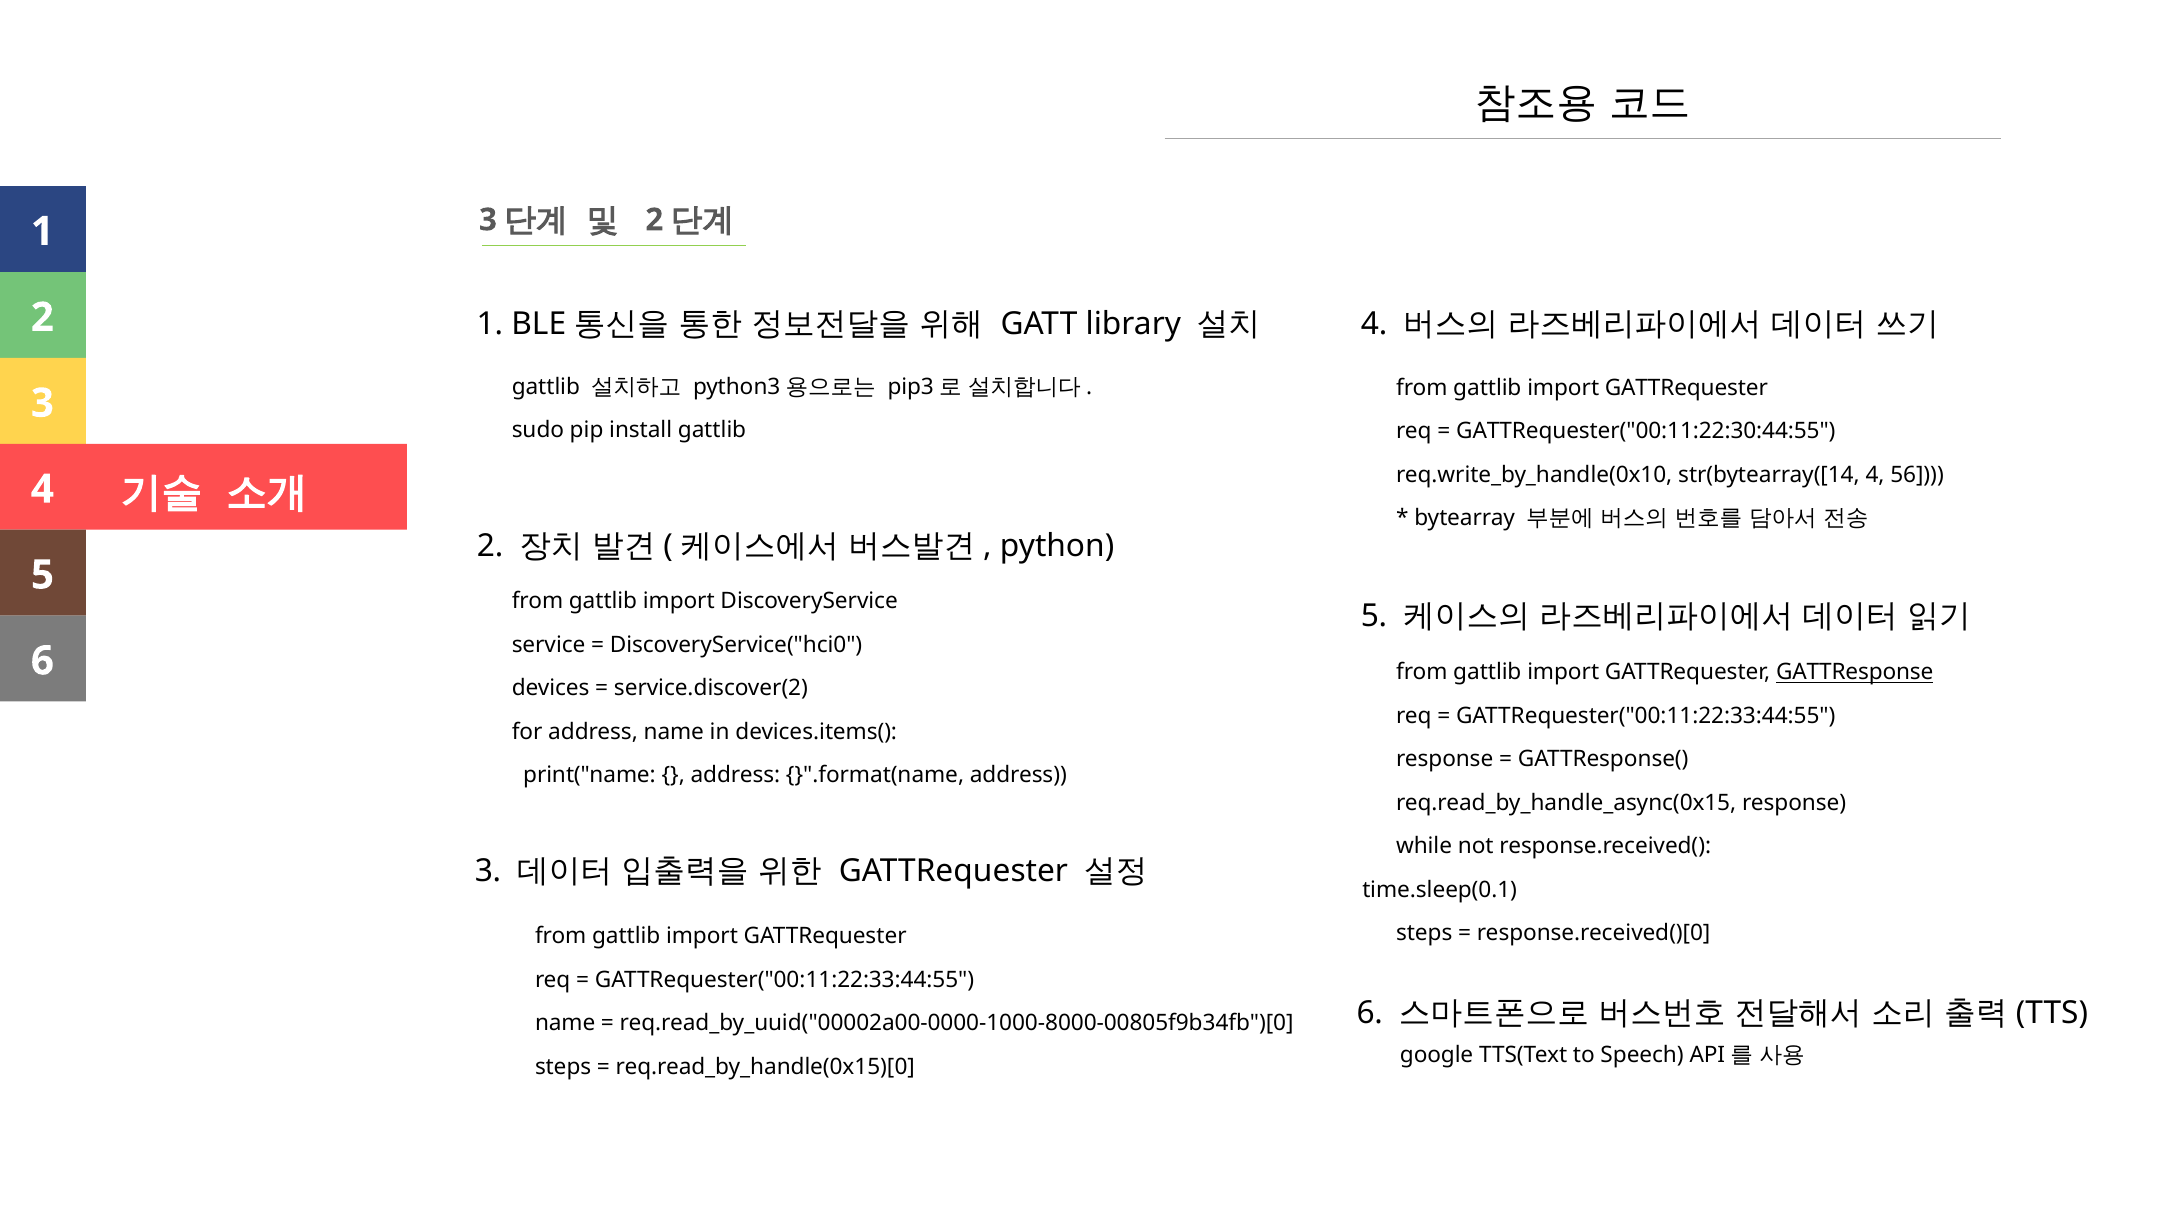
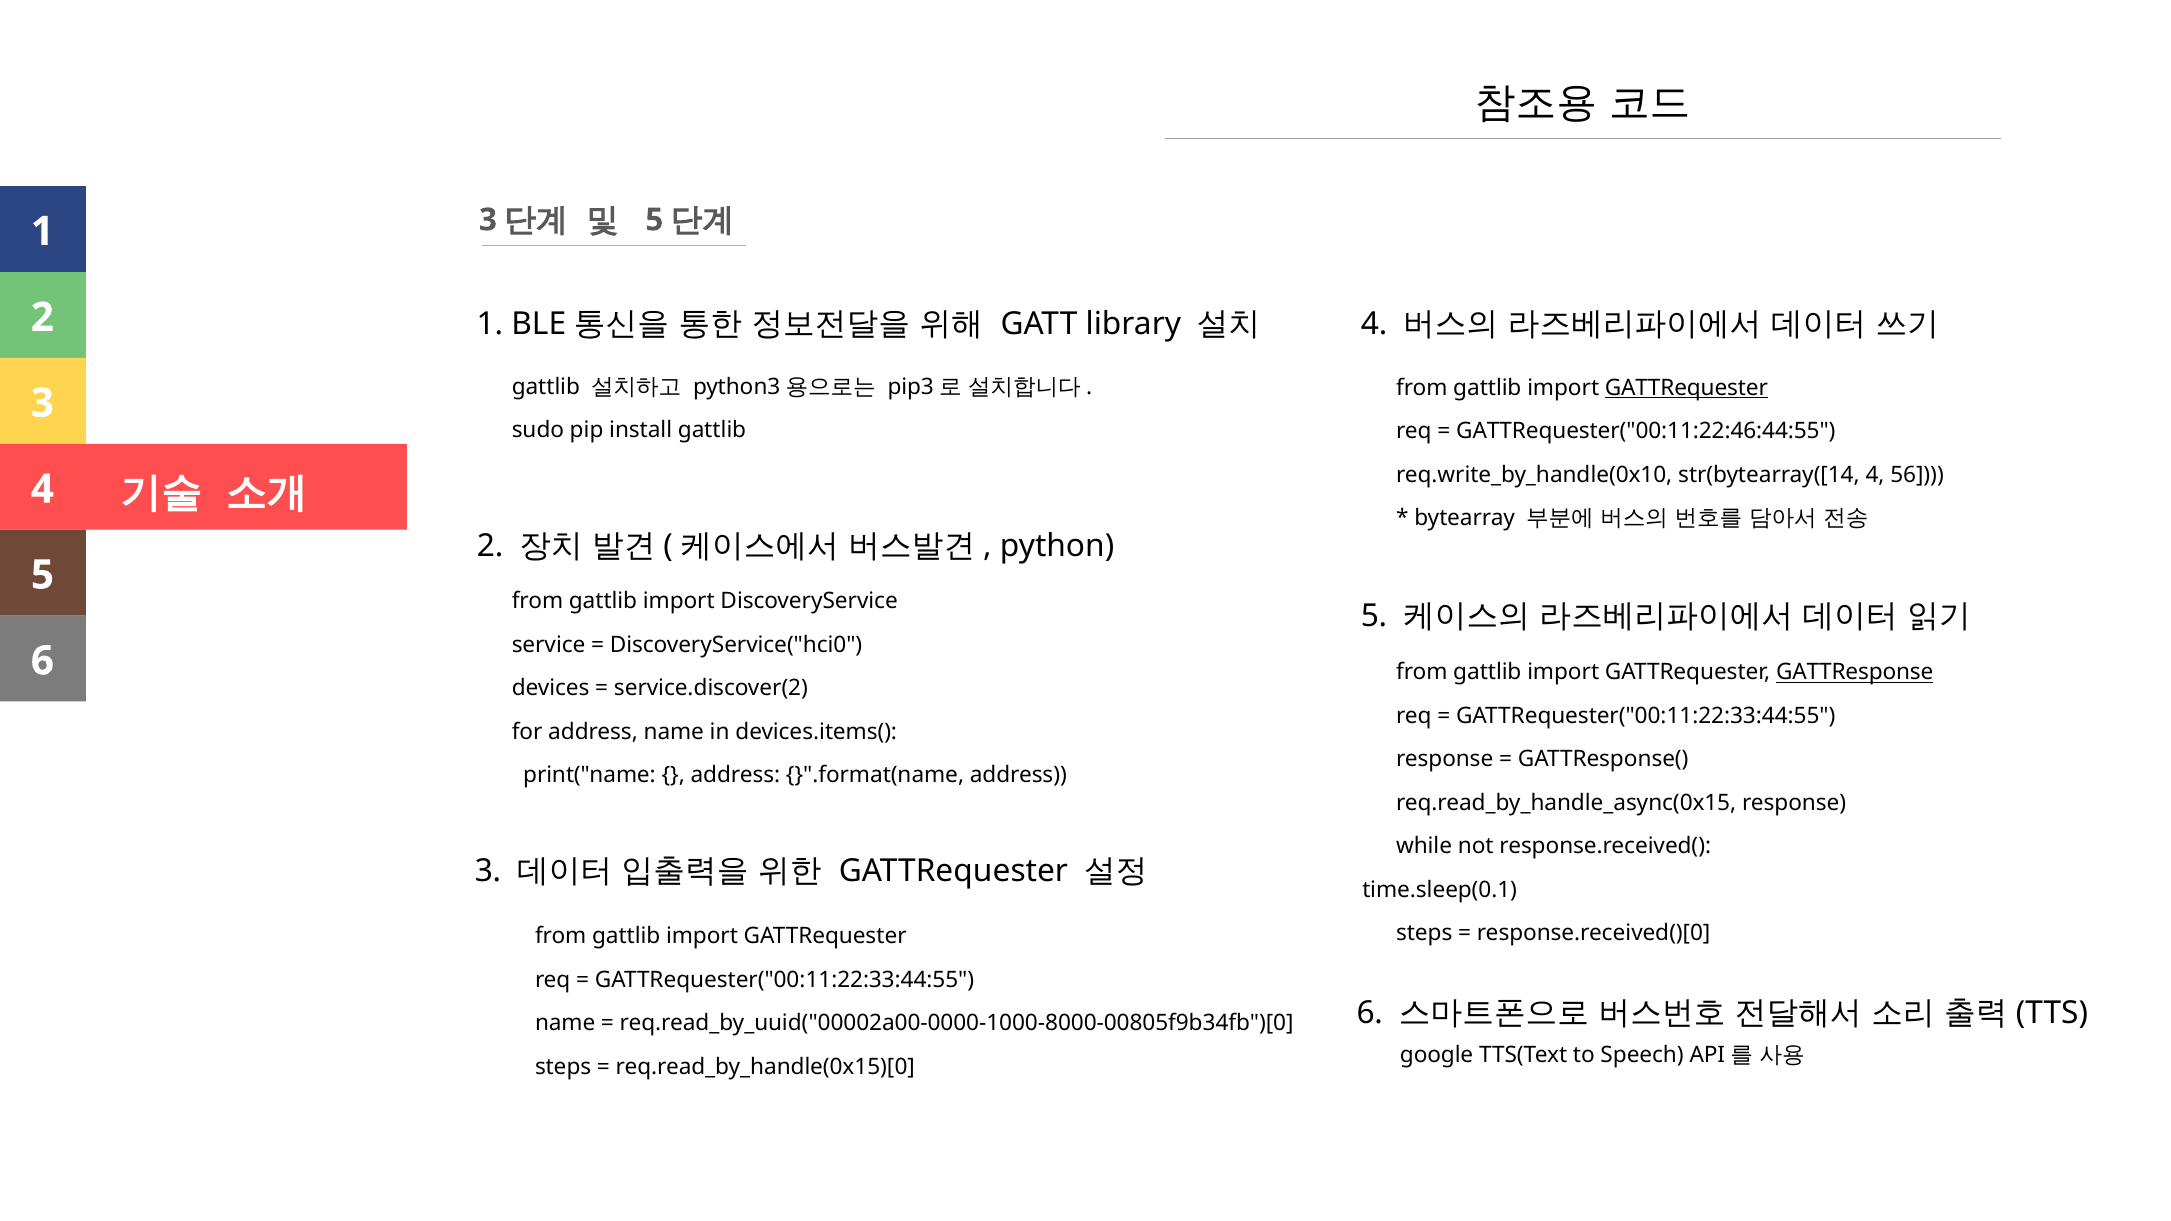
2: 2 -> 5 (654, 220)
GATTRequester underline: none -> present (1686, 388)
GATTRequester("00:11:22:30:44:55: GATTRequester("00:11:22:30:44:55 -> GATTRequester("00:11:22:46:44:55 (1646, 431)
